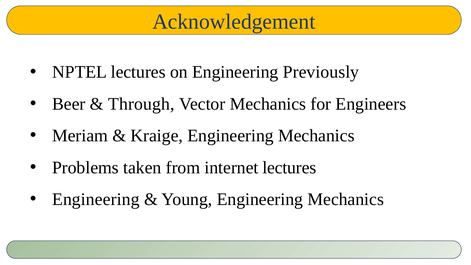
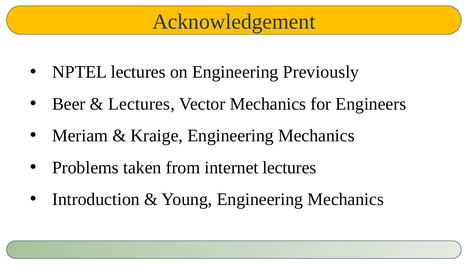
Through: Through -> Lectures (141, 104)
Engineering: Engineering -> Introduction (96, 199)
